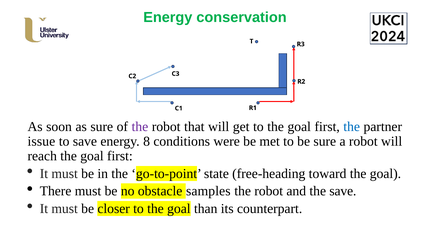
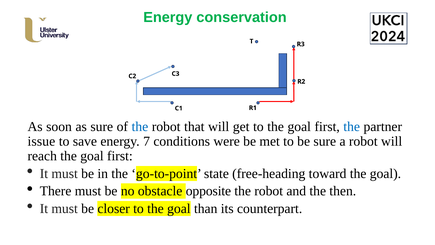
the colour: purple -> blue (140, 126)
8: 8 -> 7 (147, 141)
samples: samples -> opposite (208, 191)
the save: save -> then (343, 191)
